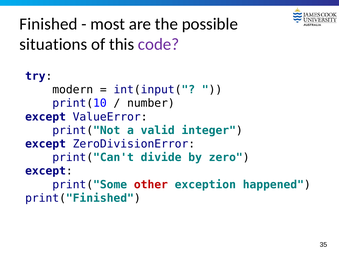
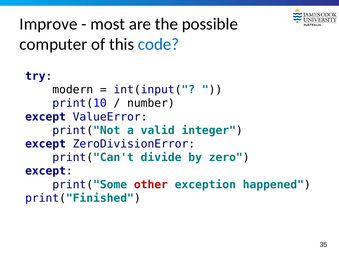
Finished: Finished -> Improve (48, 24)
situations: situations -> computer (53, 44)
code colour: purple -> blue (159, 44)
